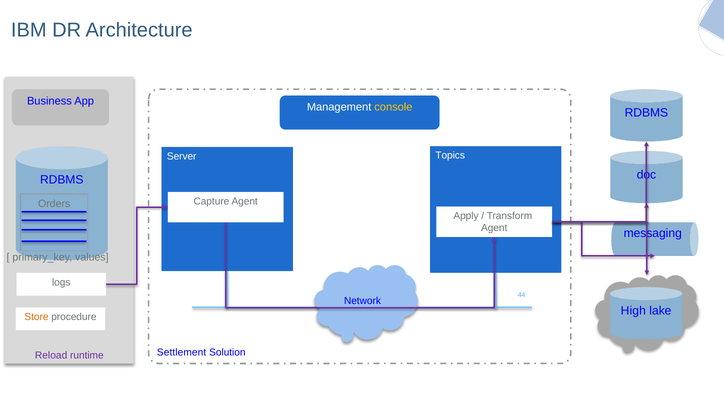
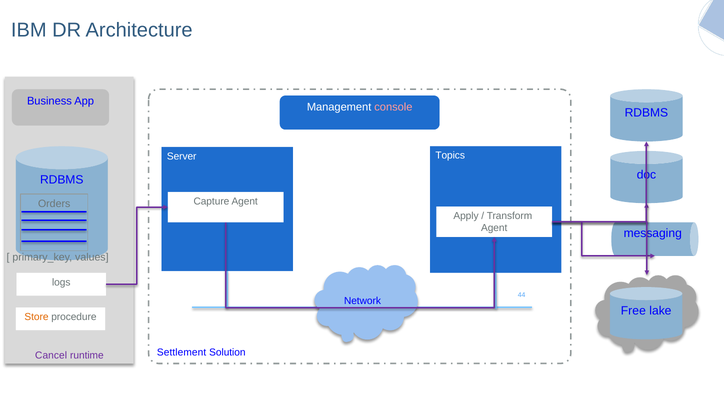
console colour: yellow -> pink (393, 107)
High: High -> Free (633, 311)
Reload: Reload -> Cancel (51, 356)
